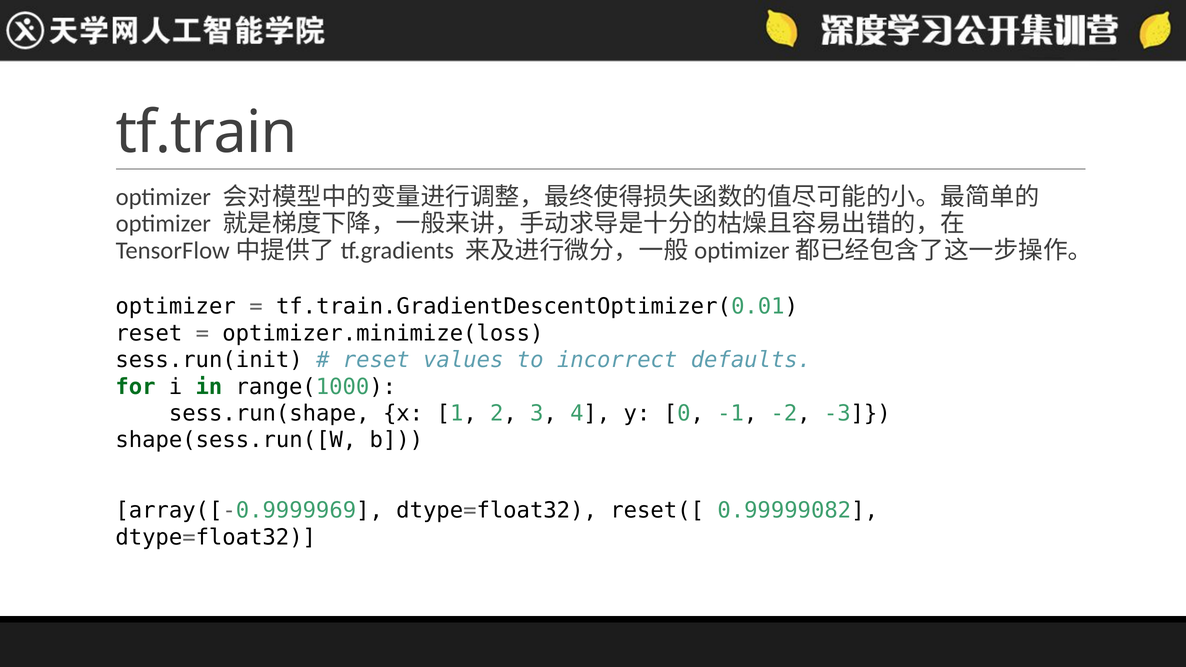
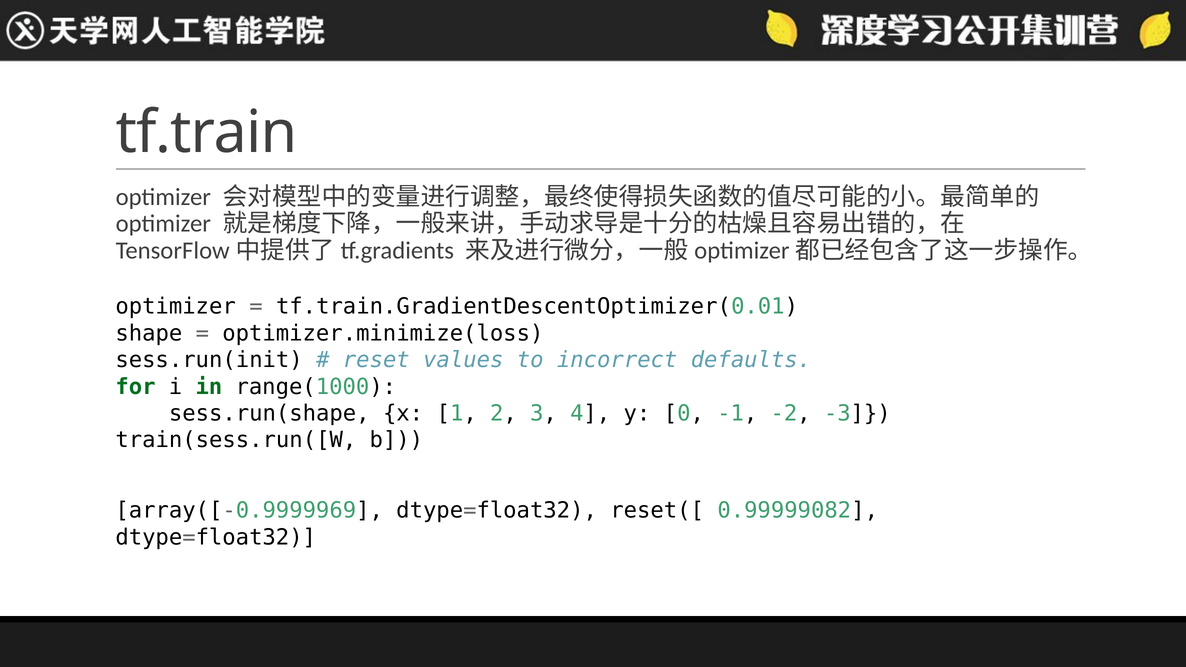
reset: reset -> shape (149, 333)
shape(sess.run([W: shape(sess.run([W -> train(sess.run([W (236, 440)
